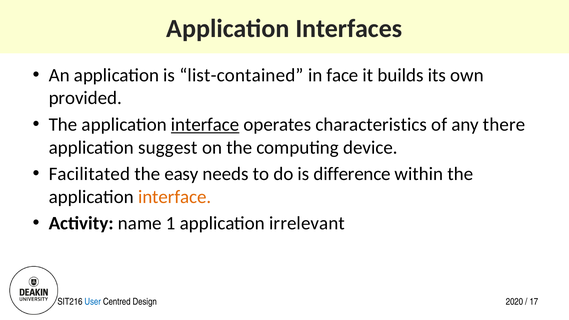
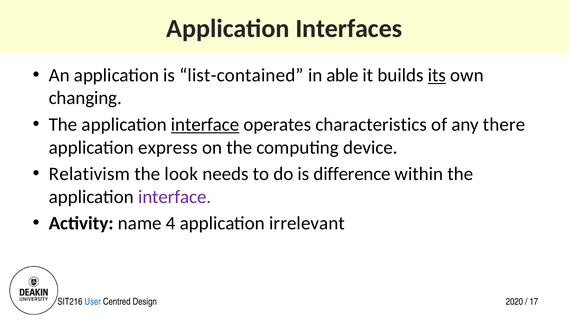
face: face -> able (343, 75)
its underline: none -> present (437, 75)
provided: provided -> changing (85, 98)
suggest: suggest -> express (168, 147)
Facilitated: Facilitated -> Relativism (89, 174)
easy: easy -> look (181, 174)
interface colour: orange -> purple (175, 197)
1: 1 -> 4 (171, 223)
